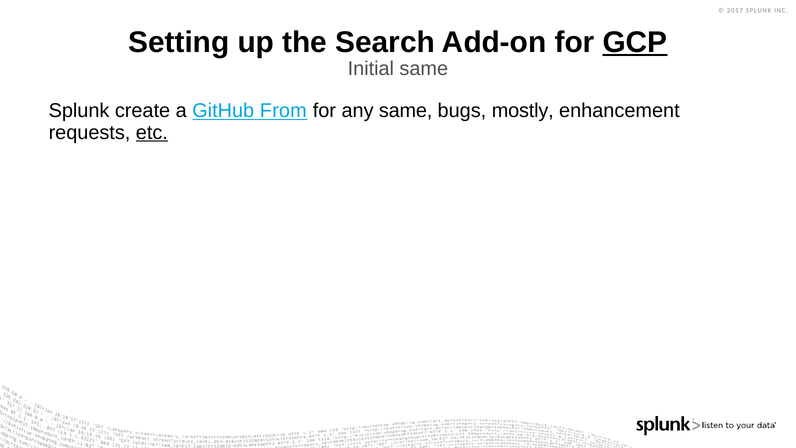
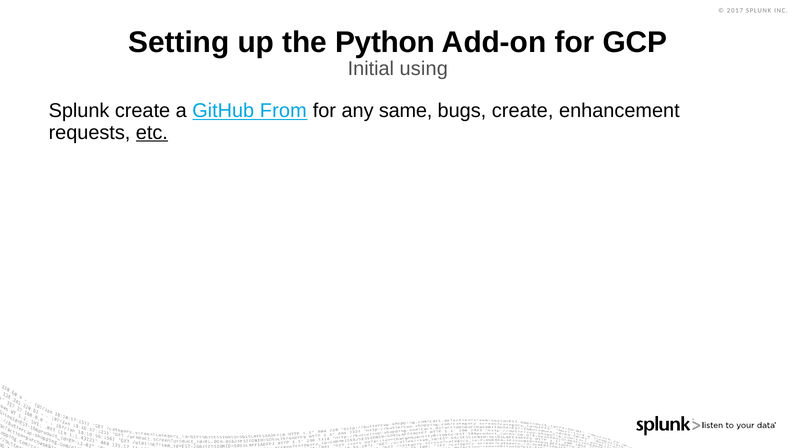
Search: Search -> Python (385, 42)
GCP underline: present -> none (635, 42)
Initial same: same -> using (424, 68)
bugs mostly: mostly -> create (523, 111)
